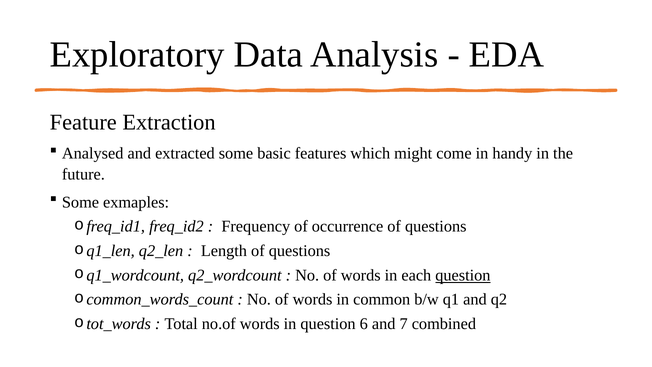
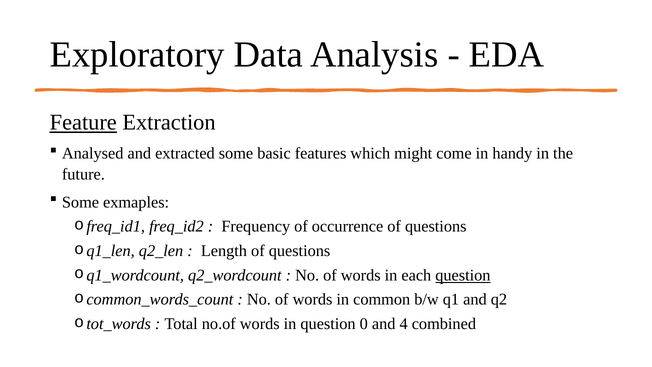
Feature underline: none -> present (83, 122)
6: 6 -> 0 (364, 324)
7: 7 -> 4 (404, 324)
